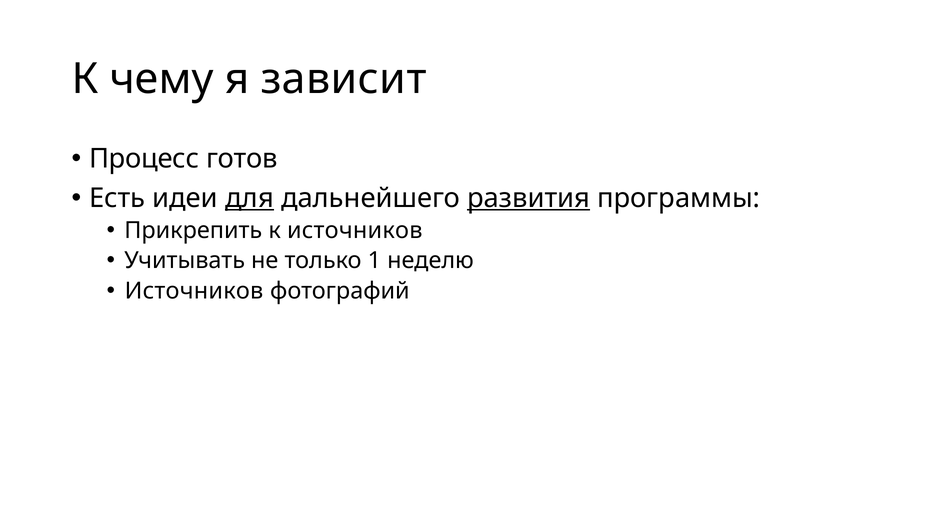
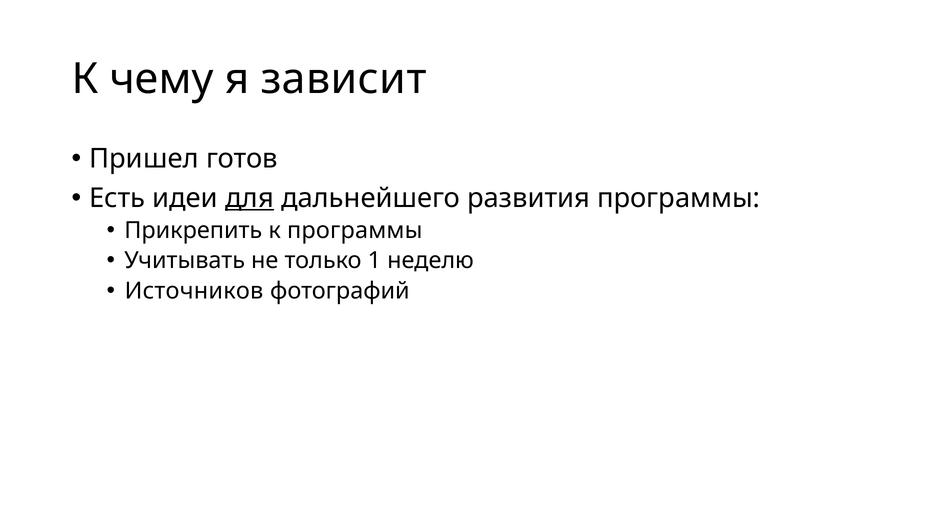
Процесс: Процесс -> Пришел (144, 159)
развития underline: present -> none (529, 198)
к источников: источников -> программы (355, 230)
